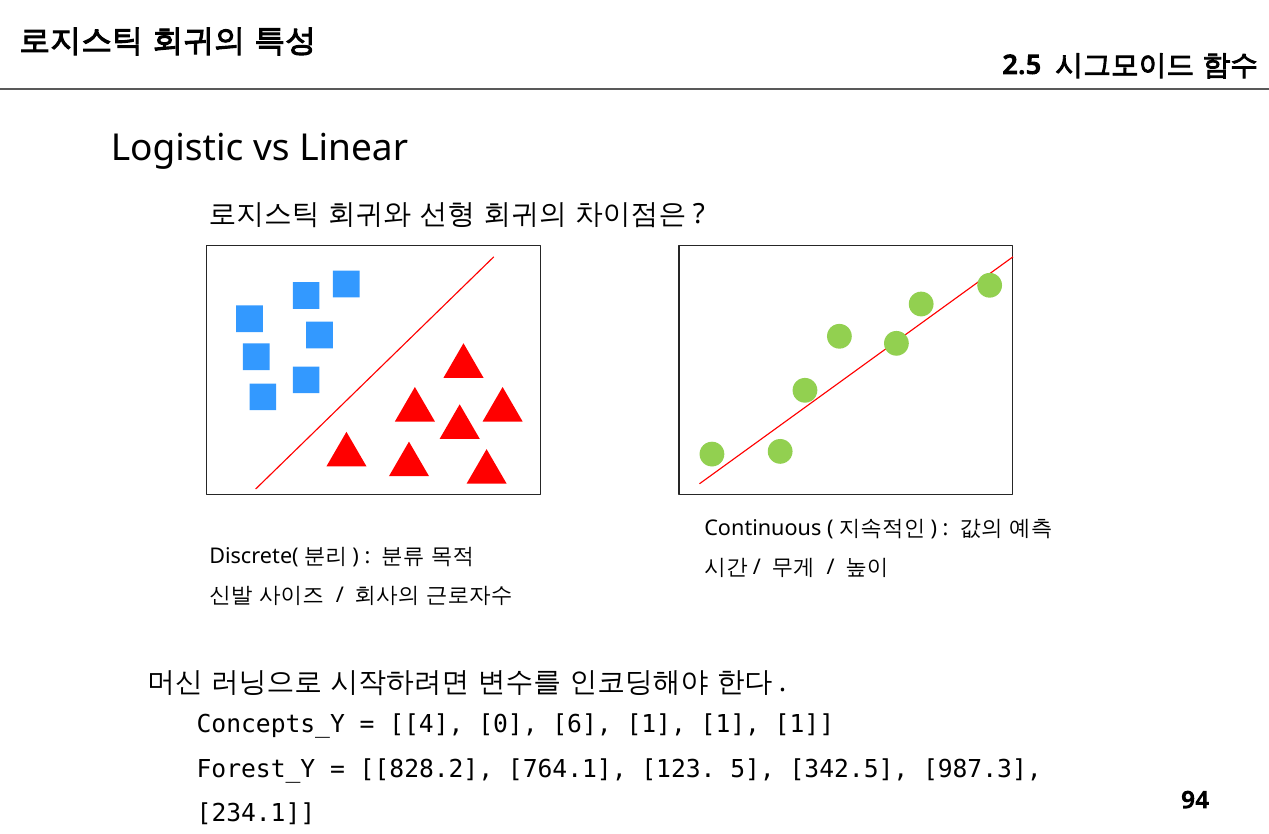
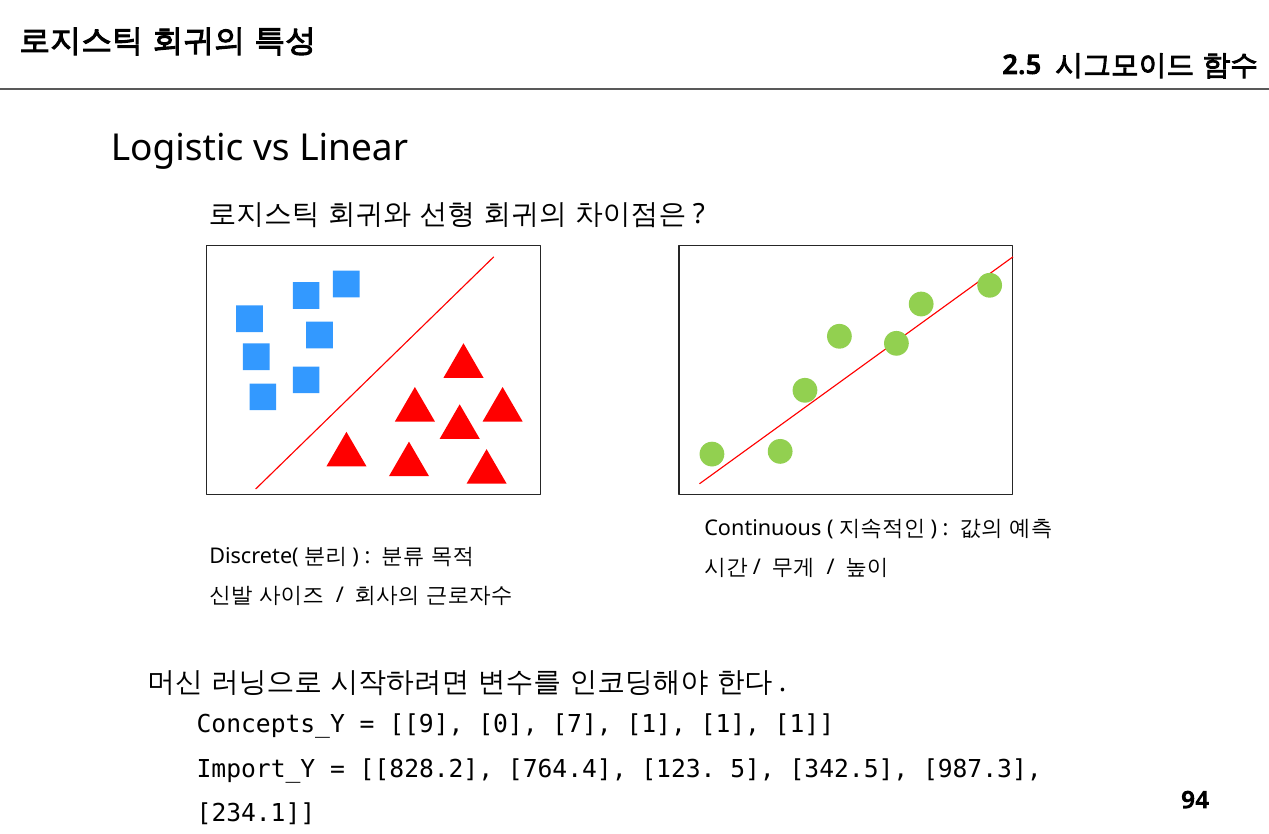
4: 4 -> 9 (426, 724)
6: 6 -> 7 (582, 724)
Forest_Y: Forest_Y -> Import_Y (256, 768)
764.1: 764.1 -> 764.4 (567, 768)
